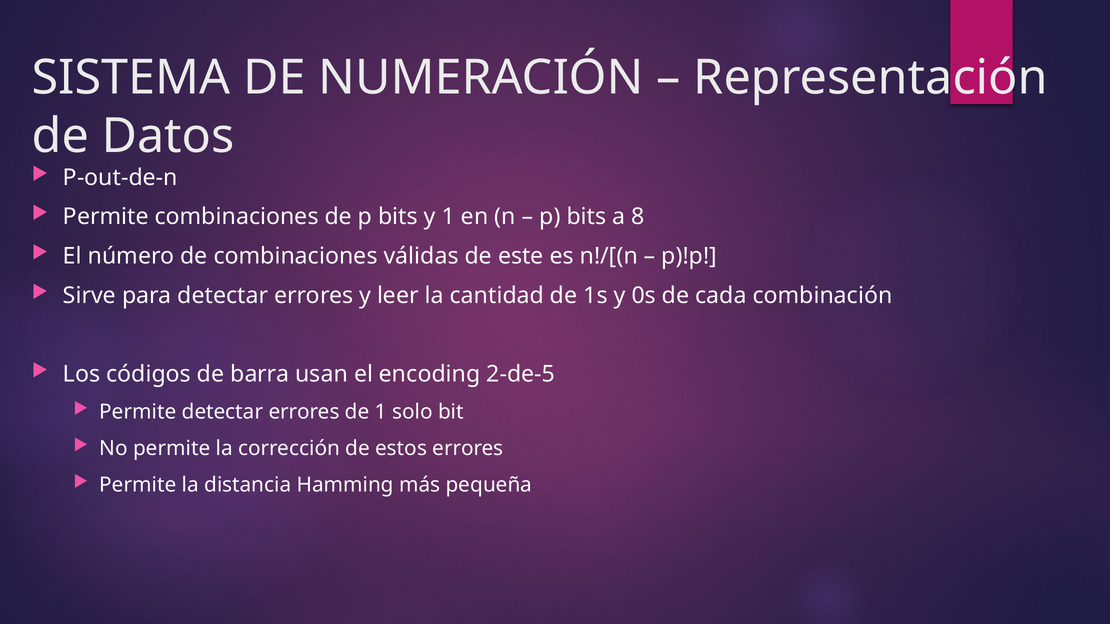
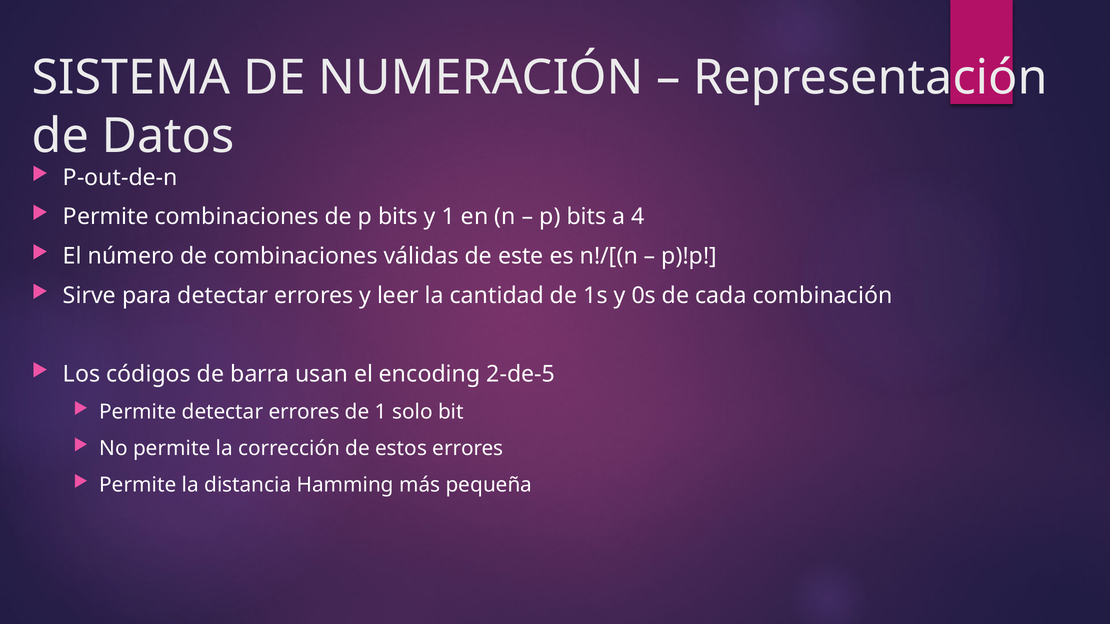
8: 8 -> 4 (638, 217)
